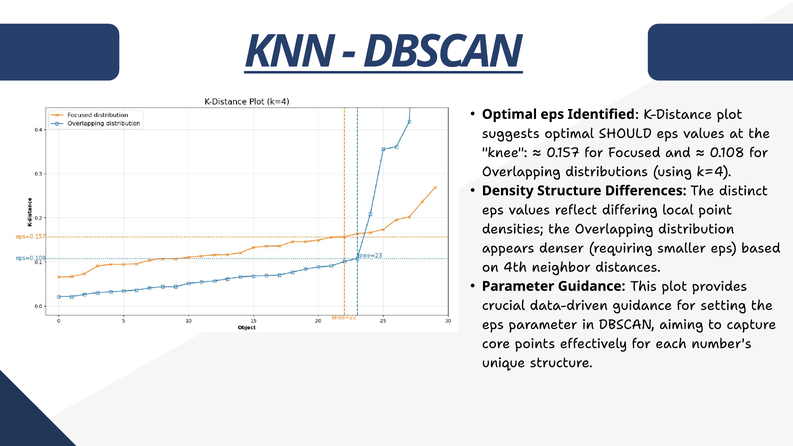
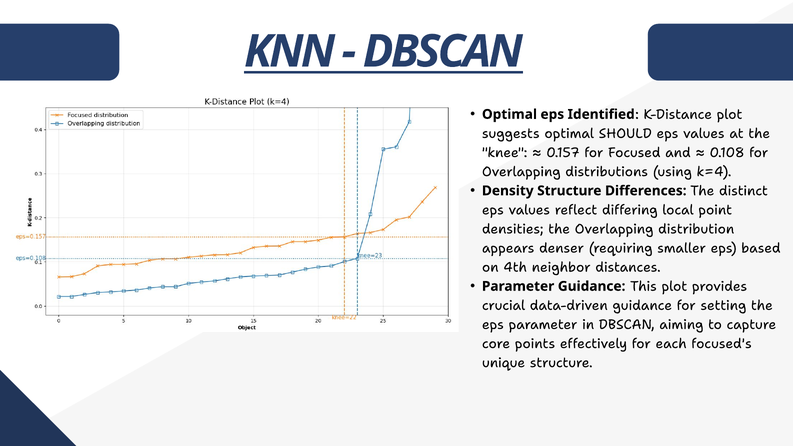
number's: number's -> focused's (722, 344)
